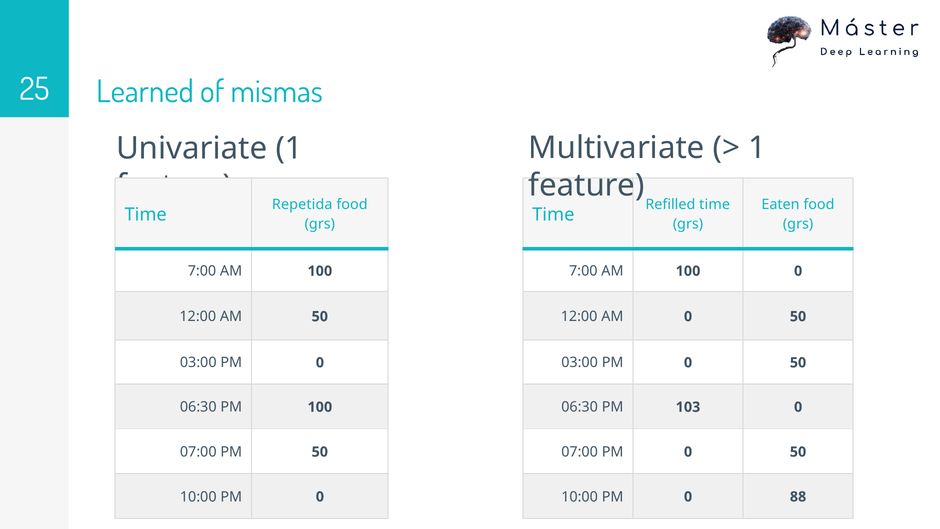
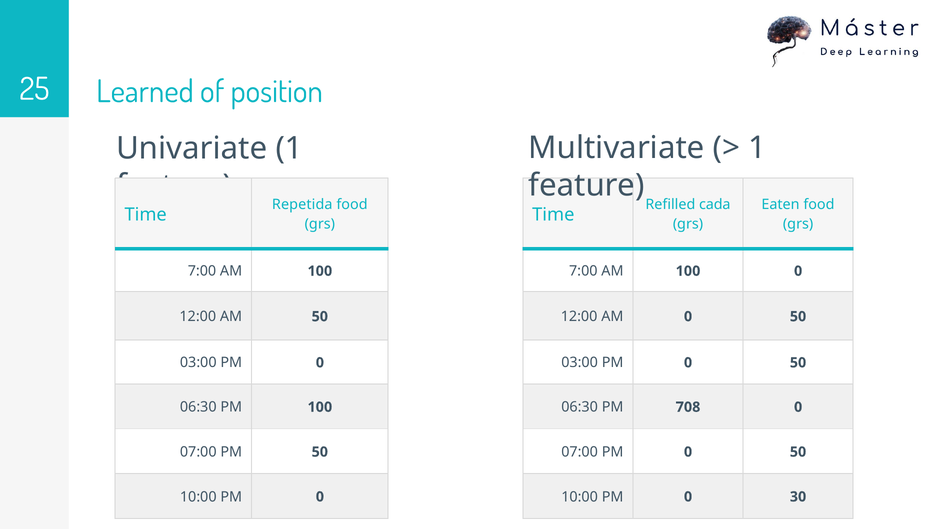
mismas: mismas -> position (277, 92)
Refilled time: time -> cada (715, 205)
103: 103 -> 708 (688, 407)
88: 88 -> 30 (798, 497)
